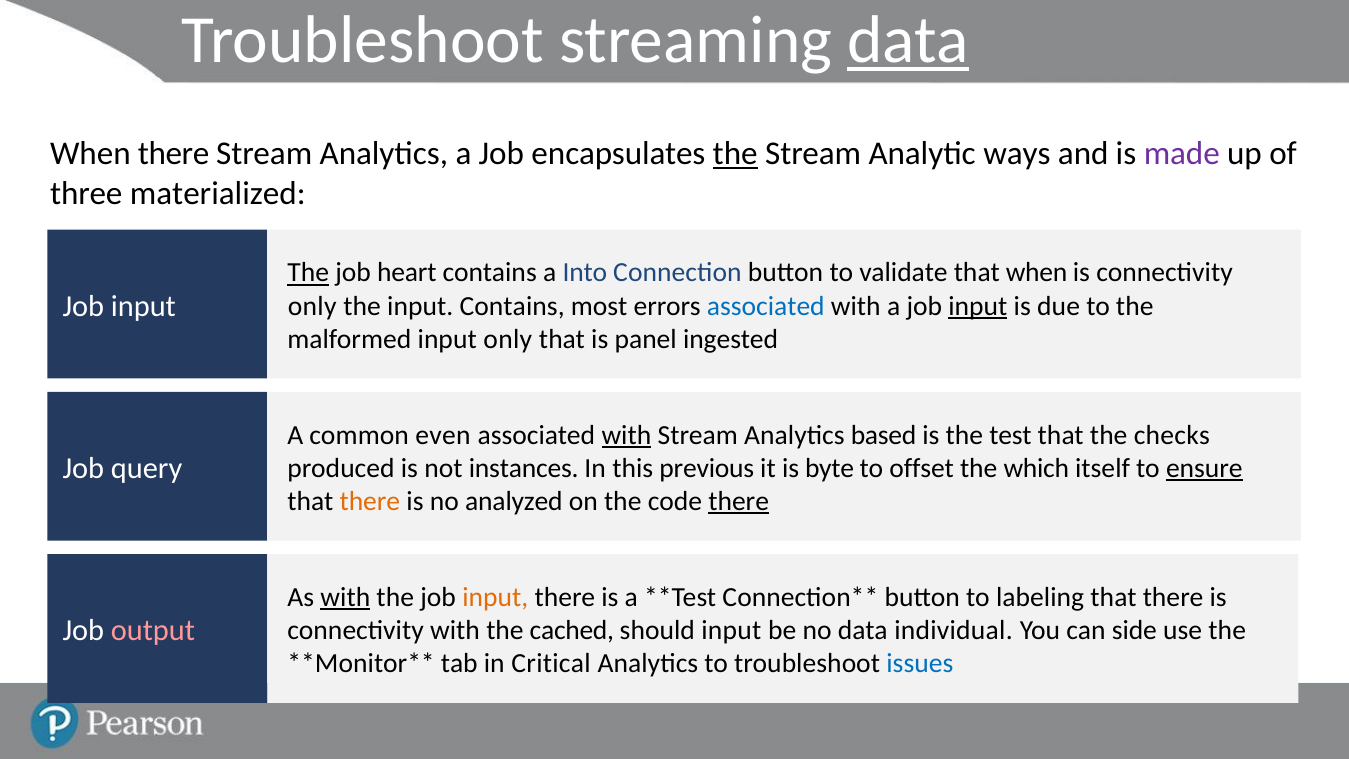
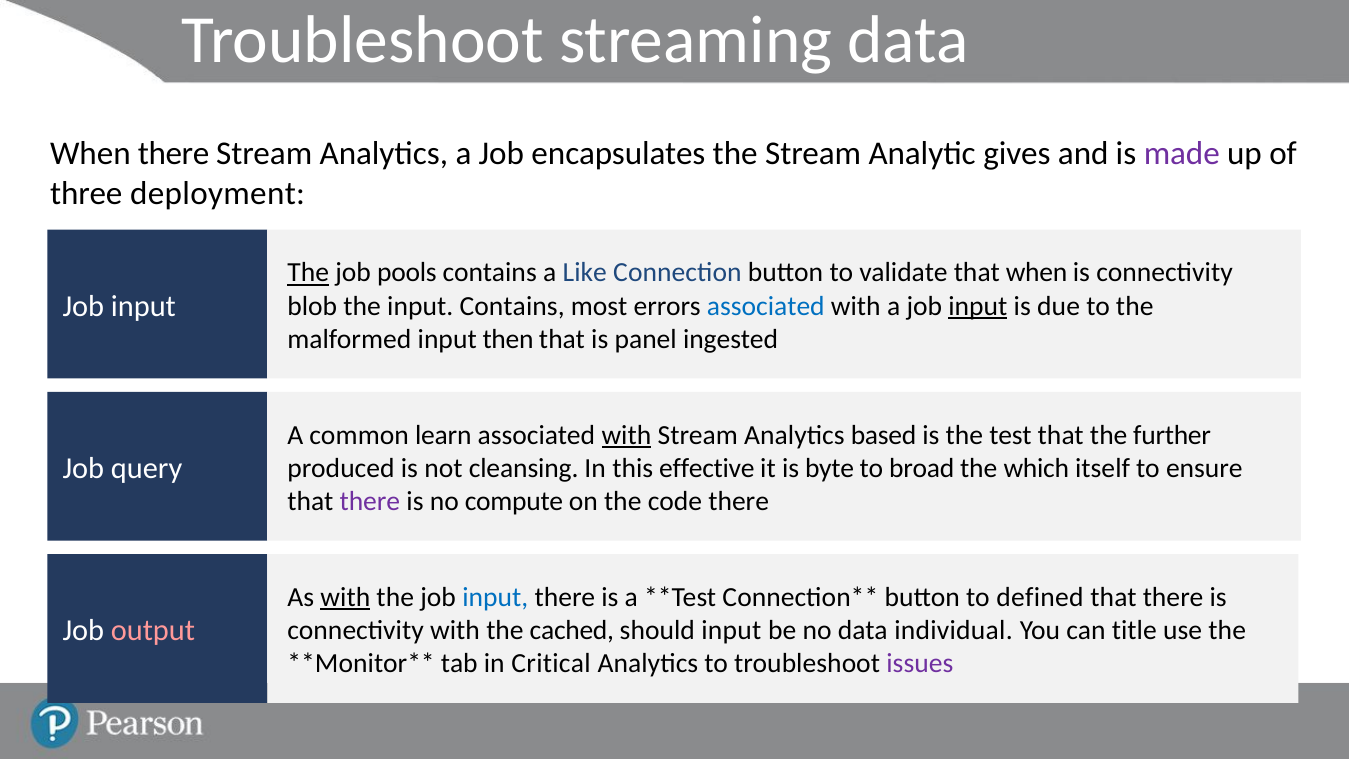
data underline: present -> none (908, 40)
the underline: present -> none (735, 154)
ways: ways -> gives (1017, 154)
materialized: materialized -> deployment (218, 194)
heart: heart -> pools (407, 273)
Into: Into -> Like (585, 273)
only: only -> blob (312, 306)
input only: only -> then (508, 339)
even: even -> learn (443, 435)
checks: checks -> further (1172, 435)
instances: instances -> cleansing (524, 468)
previous: previous -> effective (707, 468)
offset: offset -> broad (922, 468)
ensure underline: present -> none (1204, 468)
there colour: orange -> purple (370, 501)
analyzed: analyzed -> compute (514, 501)
there underline: present -> none (739, 501)
input colour: orange -> blue (495, 597)
labeling: labeling -> defined (1040, 597)
can side: side -> title (1134, 630)
issues colour: blue -> purple (920, 663)
